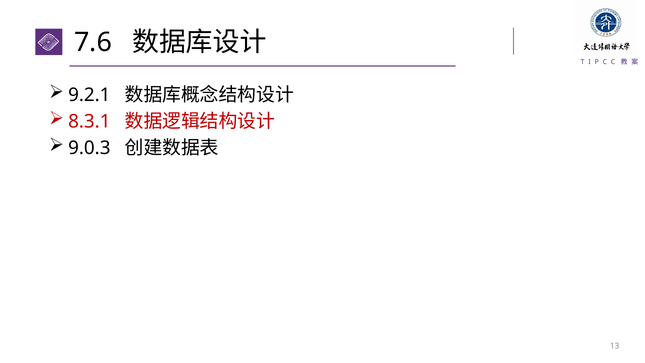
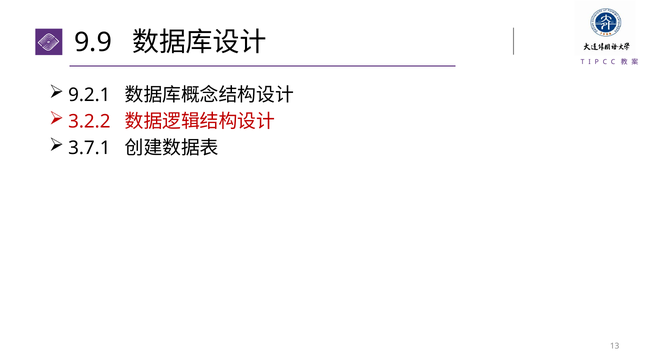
7.6: 7.6 -> 9.9 (93, 42)
8.3.1: 8.3.1 -> 3.2.2 (89, 122)
9.0.3: 9.0.3 -> 3.7.1 (89, 148)
